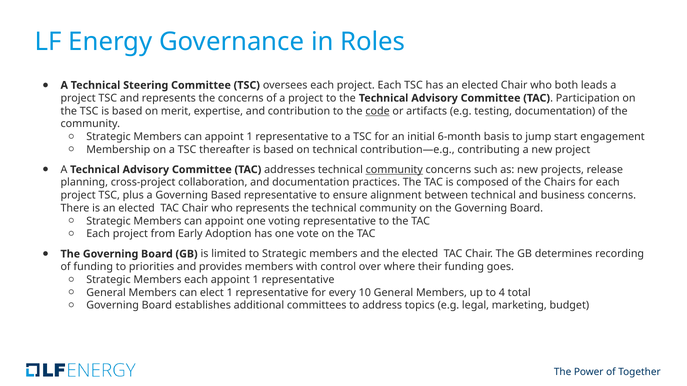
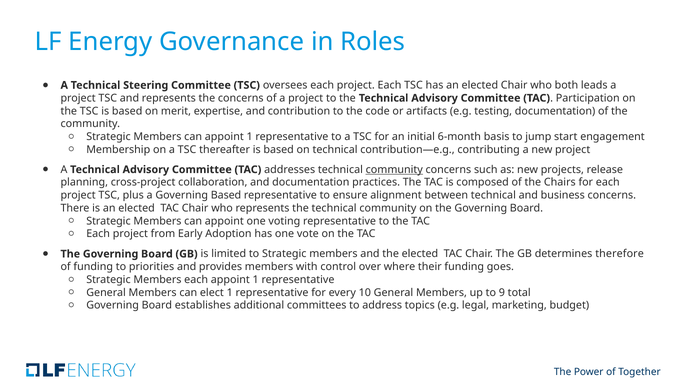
code underline: present -> none (378, 111)
recording: recording -> therefore (620, 254)
4: 4 -> 9 (502, 293)
